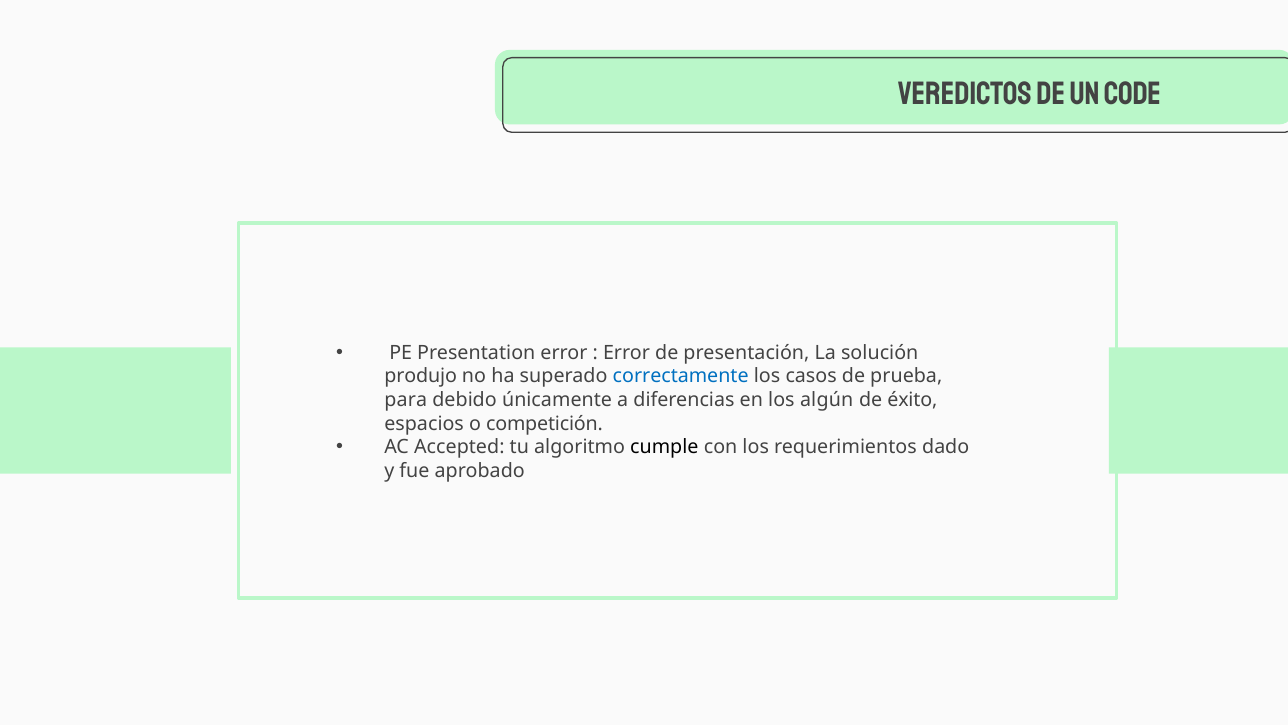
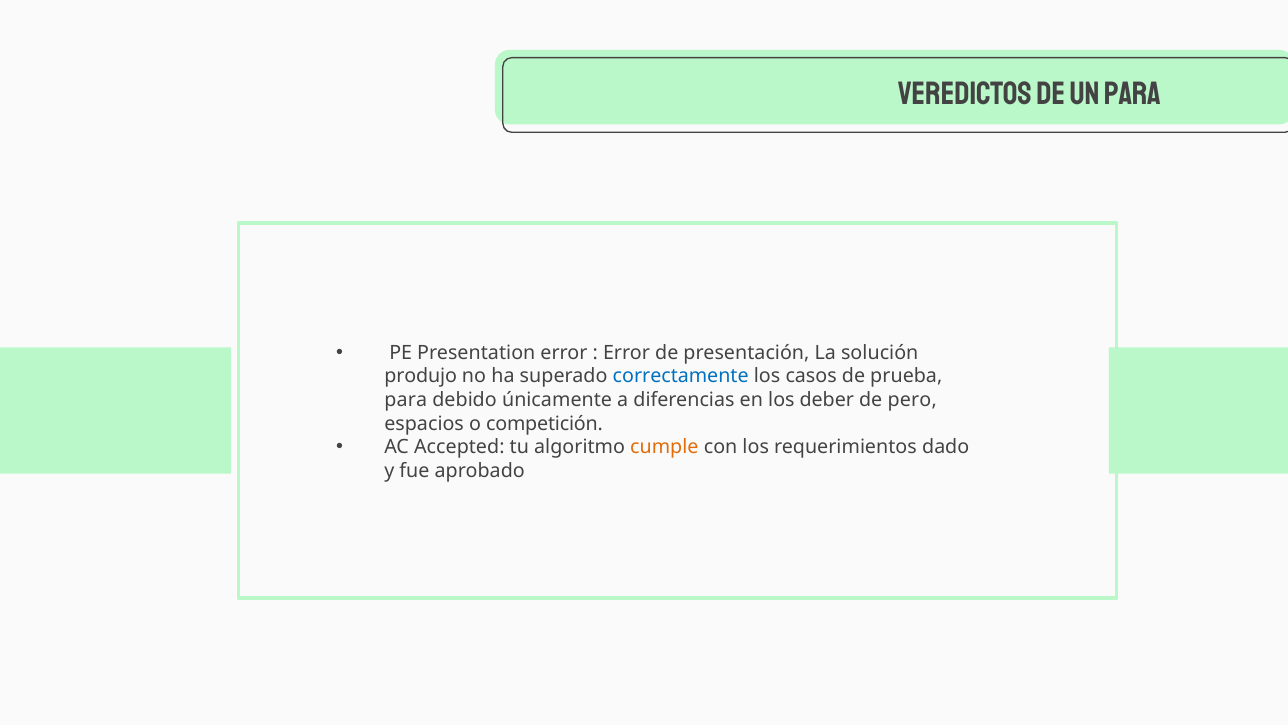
un code: code -> para (1132, 94)
algún: algún -> deber (827, 400)
éxito: éxito -> pero (912, 400)
cumple colour: black -> orange (664, 447)
